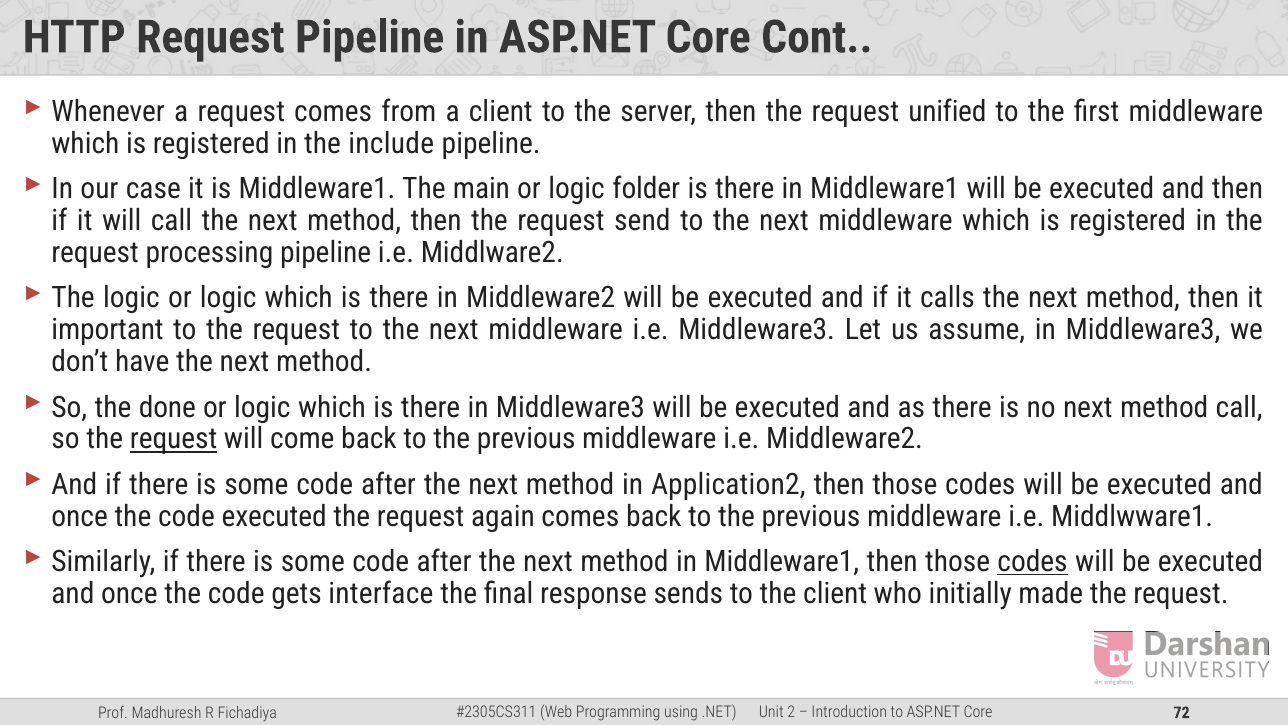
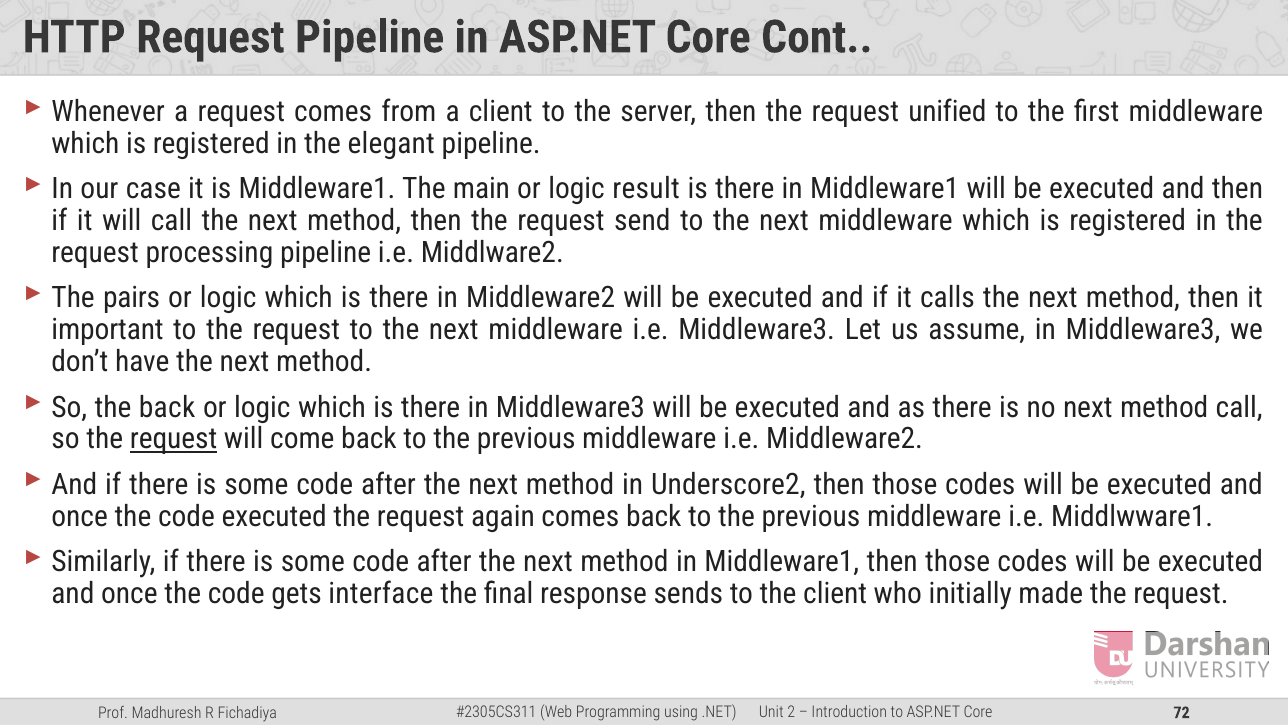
include: include -> elegant (391, 144)
folder: folder -> result (646, 189)
The logic: logic -> pairs (132, 298)
the done: done -> back (167, 407)
Application2: Application2 -> Underscore2 (728, 484)
codes underline: present -> none (1033, 561)
